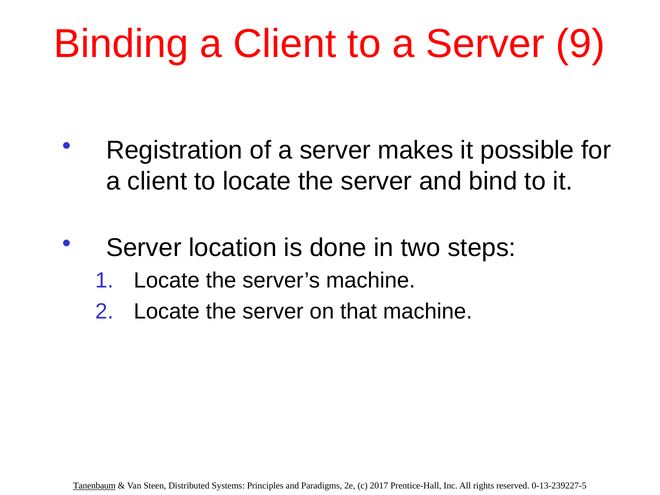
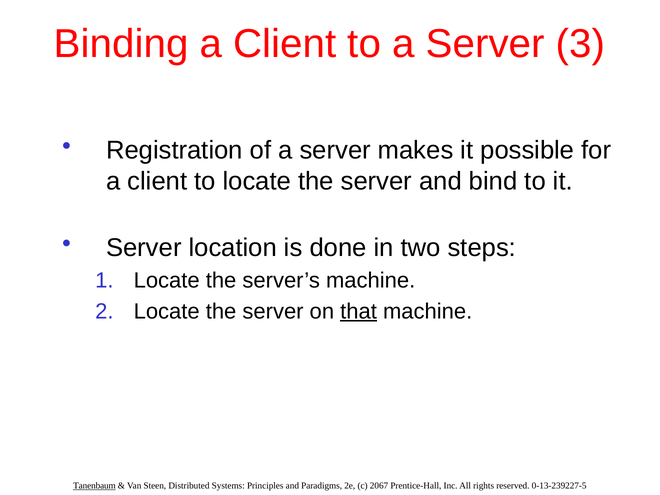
9: 9 -> 3 (580, 44)
that underline: none -> present (359, 311)
2017: 2017 -> 2067 (379, 486)
